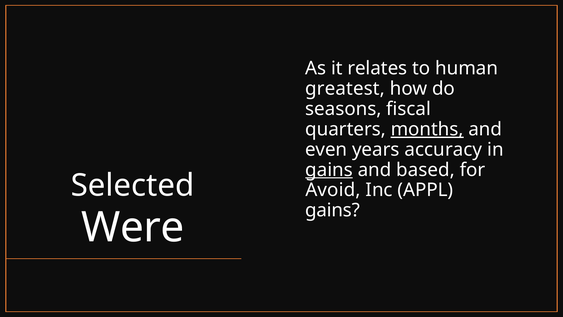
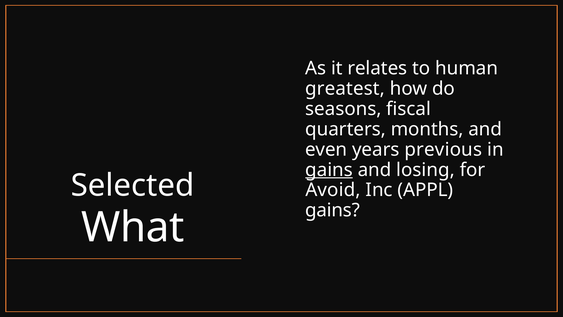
months underline: present -> none (427, 129)
accuracy: accuracy -> previous (443, 149)
based: based -> losing (426, 170)
Were: Were -> What (133, 227)
